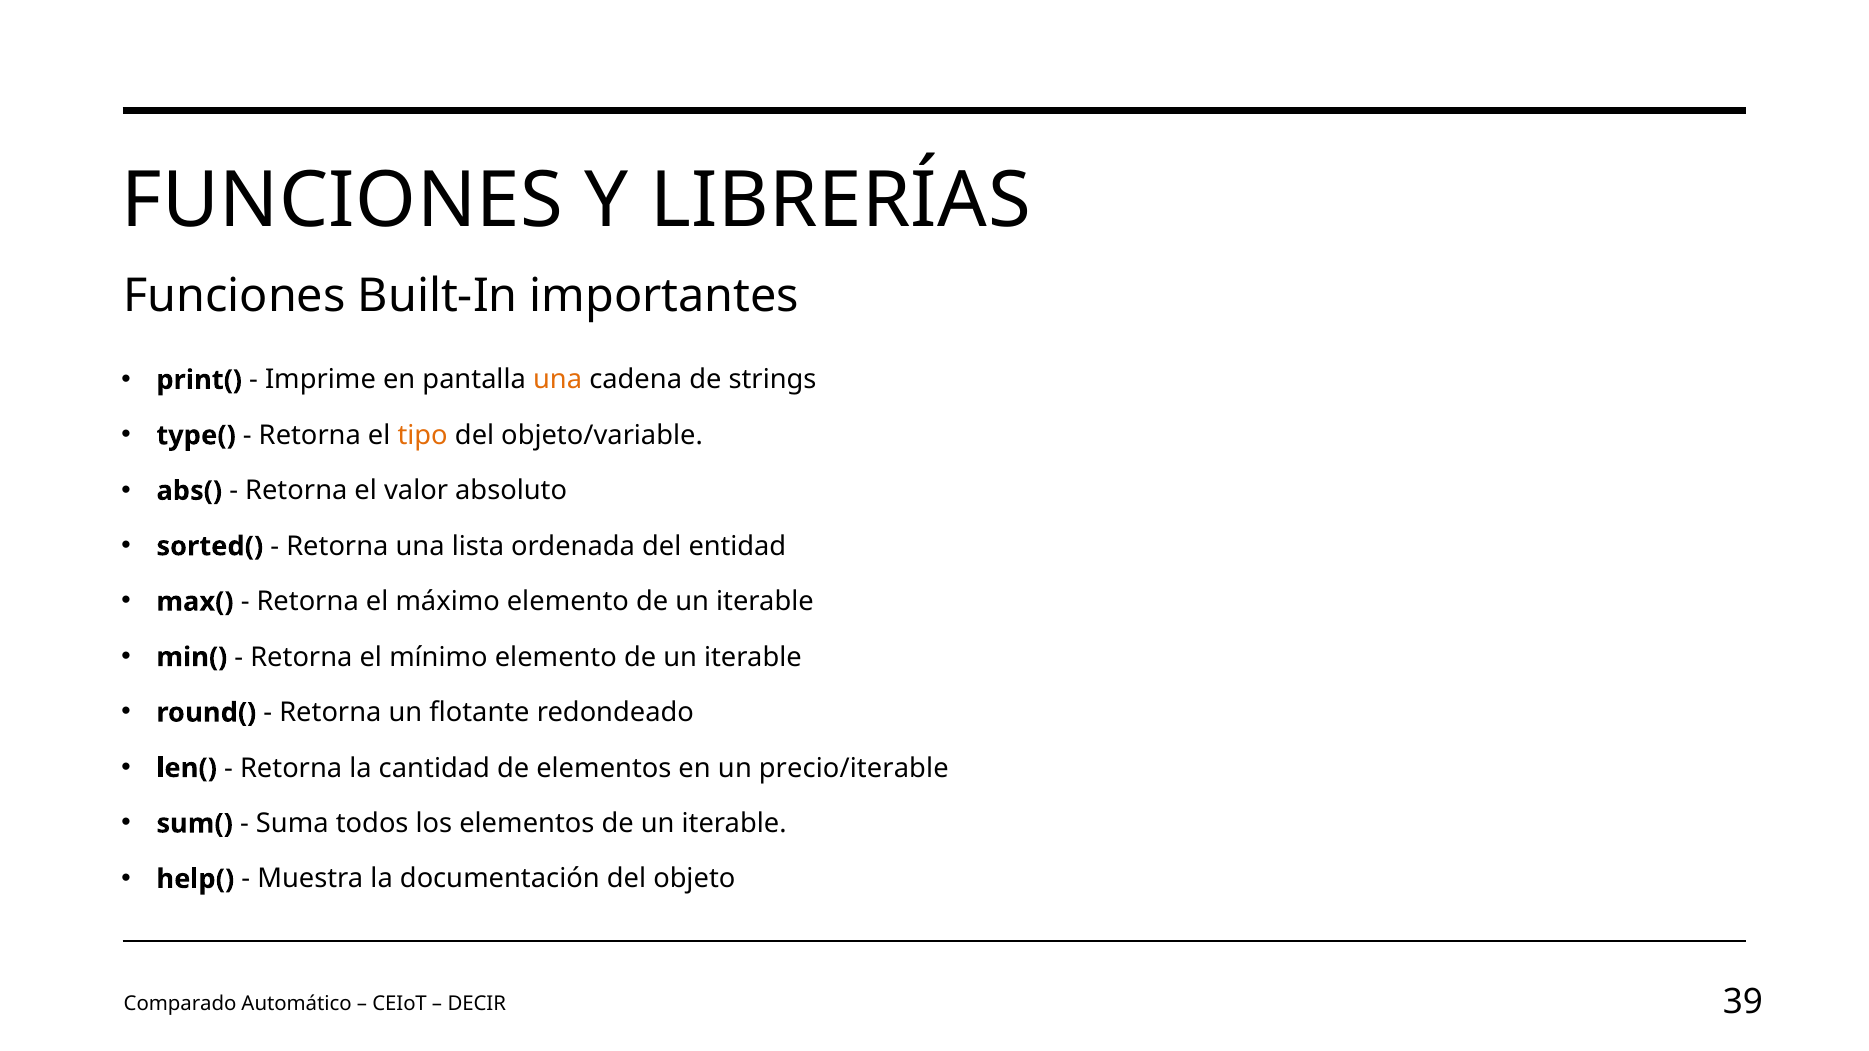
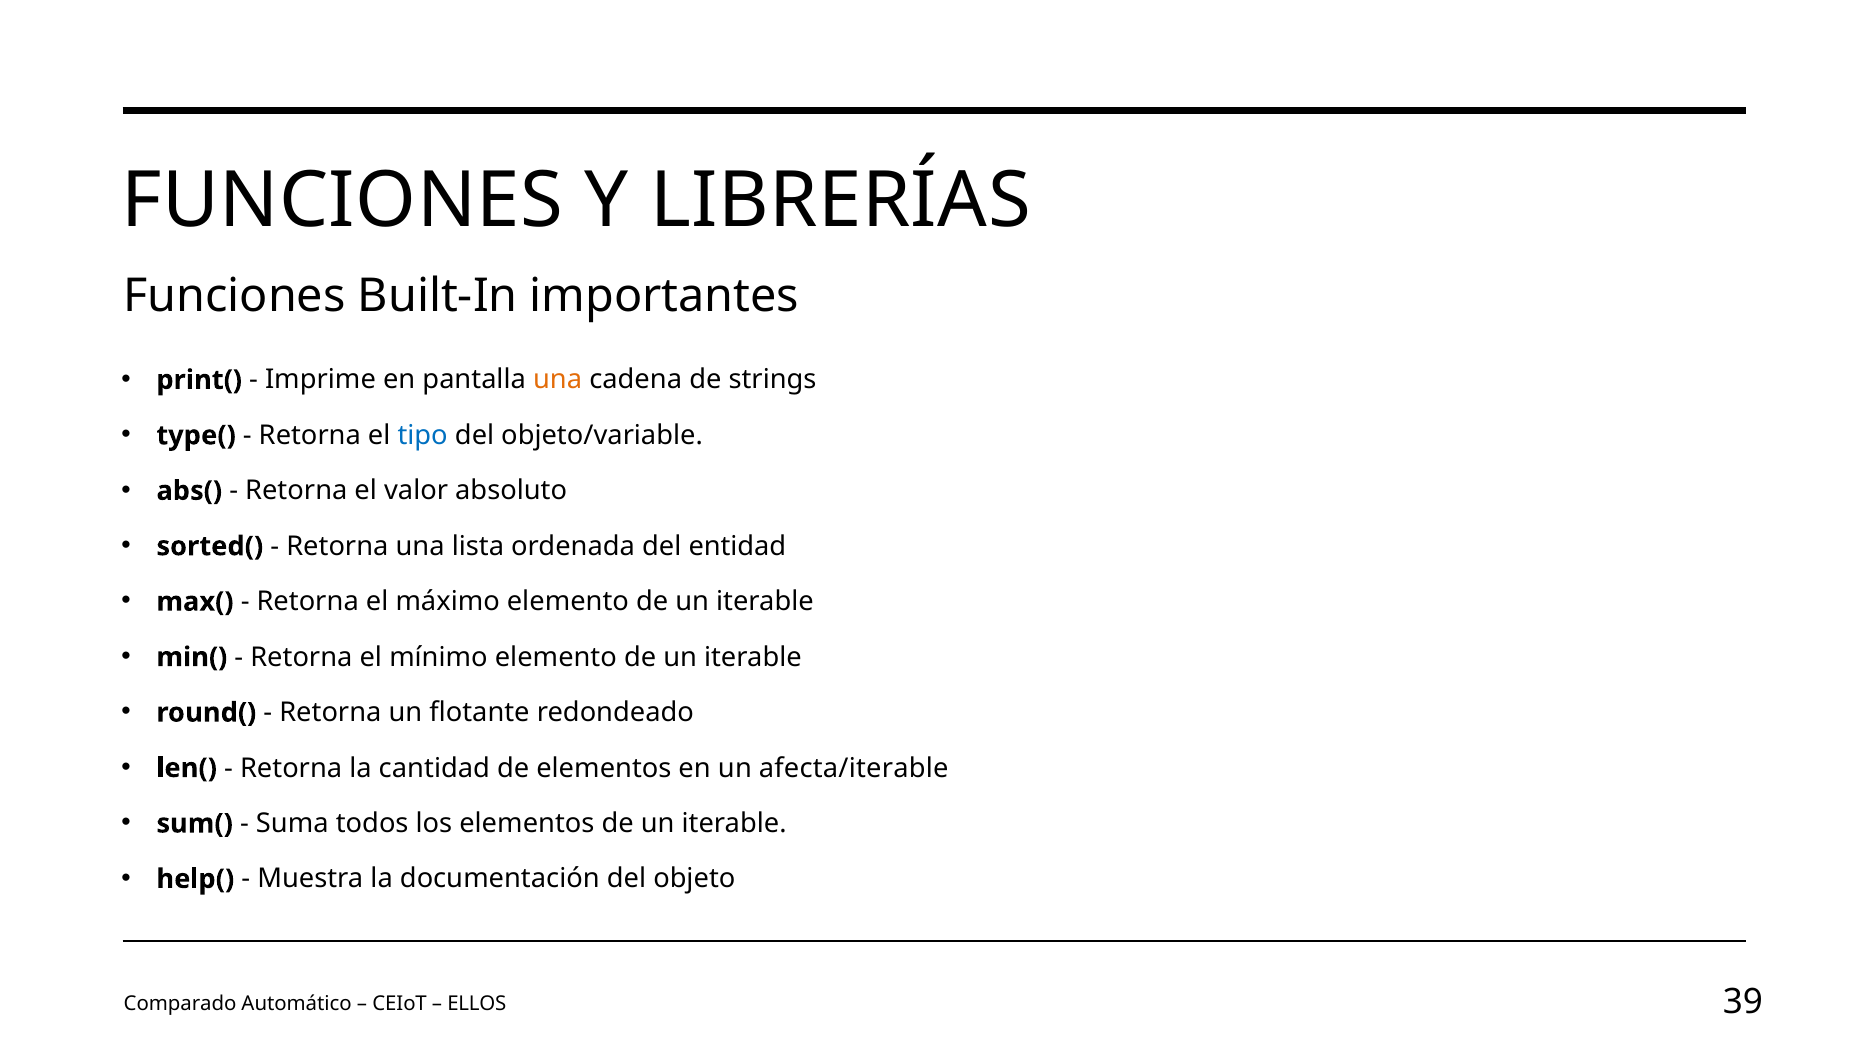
tipo colour: orange -> blue (423, 436)
precio/iterable: precio/iterable -> afecta/iterable (854, 768)
DECIR: DECIR -> ELLOS (477, 1004)
